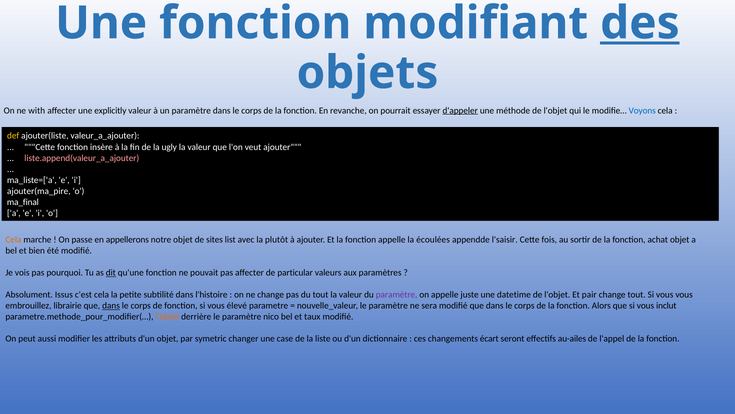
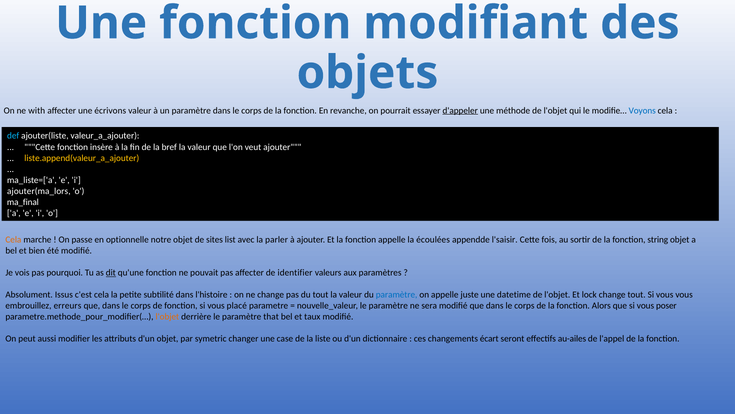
des underline: present -> none (640, 23)
explicitly: explicitly -> écrivons (110, 110)
def colour: yellow -> light blue (13, 136)
ugly: ugly -> bref (169, 147)
liste.append(valeur_a_ajouter colour: pink -> yellow (82, 158)
ajouter(ma_pire: ajouter(ma_pire -> ajouter(ma_lors (39, 191)
appellerons: appellerons -> optionnelle (127, 239)
plutôt: plutôt -> parler (277, 239)
achat: achat -> string (658, 239)
particular: particular -> identifier (295, 272)
paramètre colour: purple -> blue (397, 294)
pair: pair -> lock (589, 294)
librairie: librairie -> erreurs (68, 305)
dans underline: present -> none (111, 305)
élevé: élevé -> placé (237, 305)
inclut: inclut -> poser (666, 305)
nico: nico -> that (271, 316)
